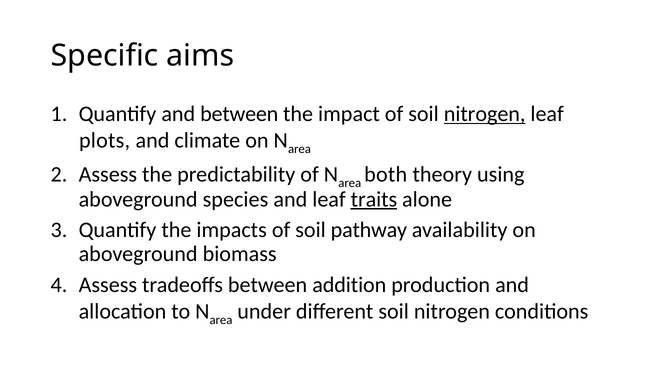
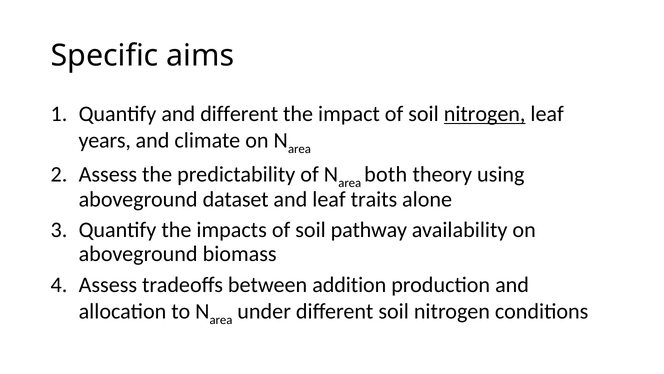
and between: between -> different (239, 114)
plots: plots -> years (105, 140)
species: species -> dataset (236, 199)
traits underline: present -> none (374, 199)
